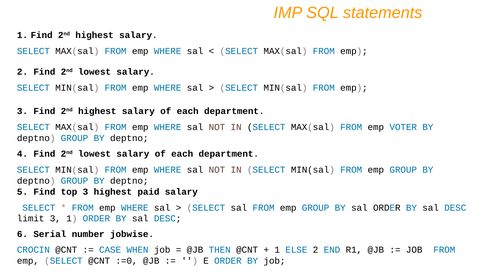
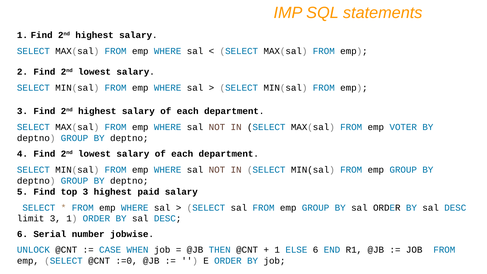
CROCIN: CROCIN -> UNLOCK (33, 250)
ELSE 2: 2 -> 6 (316, 250)
